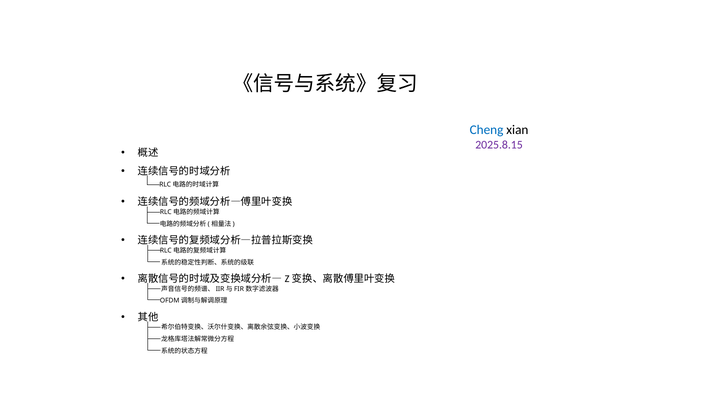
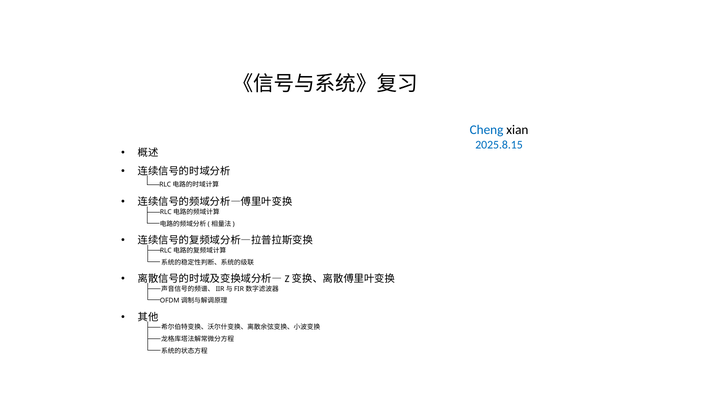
2025.8.15 colour: purple -> blue (499, 145)
